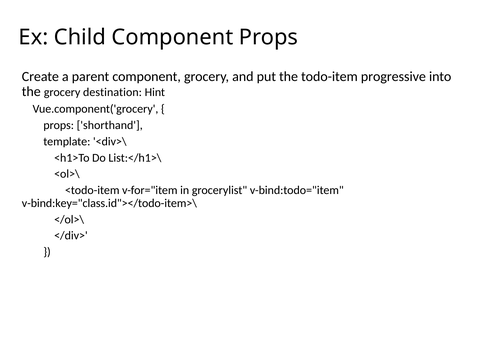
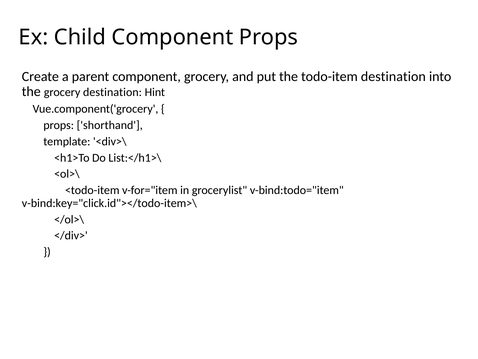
todo-item progressive: progressive -> destination (393, 76)
v-bind:key="class.id"></todo-item>\: v-bind:key="class.id"></todo-item>\ -> v-bind:key="click.id"></todo-item>\ (109, 203)
